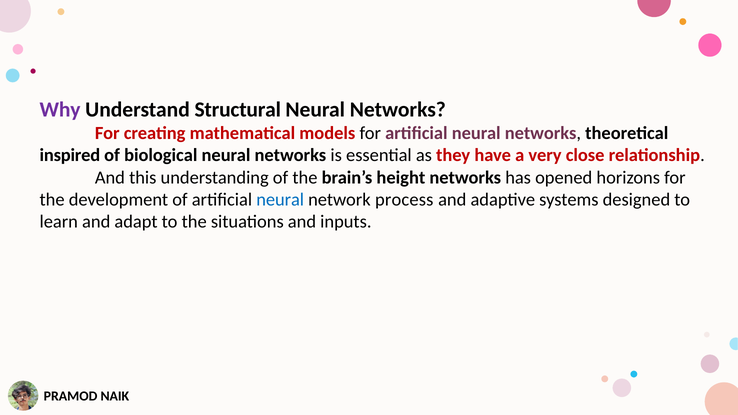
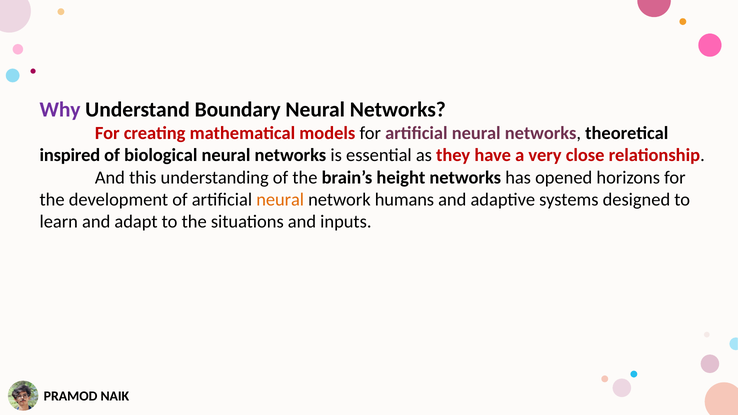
Structural: Structural -> Boundary (238, 109)
neural colour: blue -> orange (280, 200)
process: process -> humans (404, 200)
